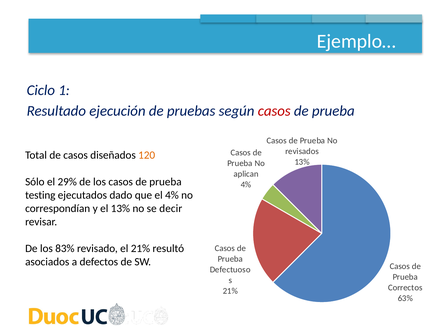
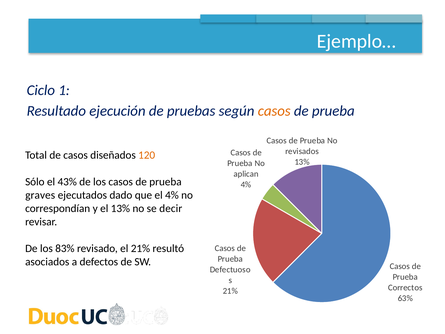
casos colour: red -> orange (274, 111)
29%: 29% -> 43% (67, 182)
testing: testing -> graves (40, 195)
